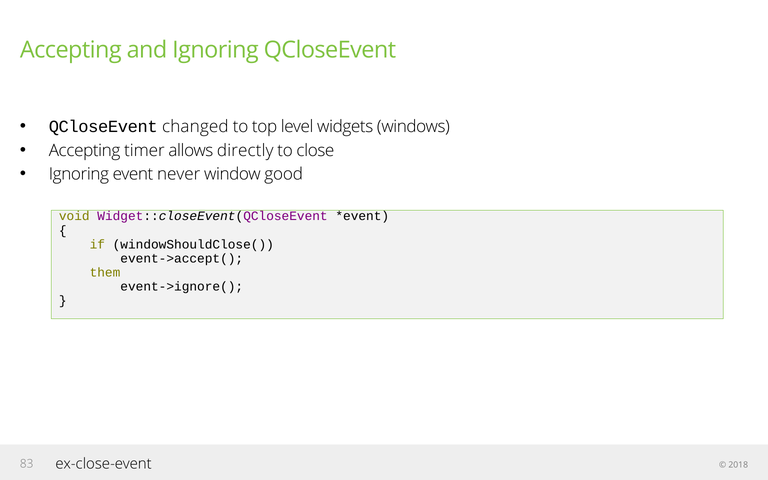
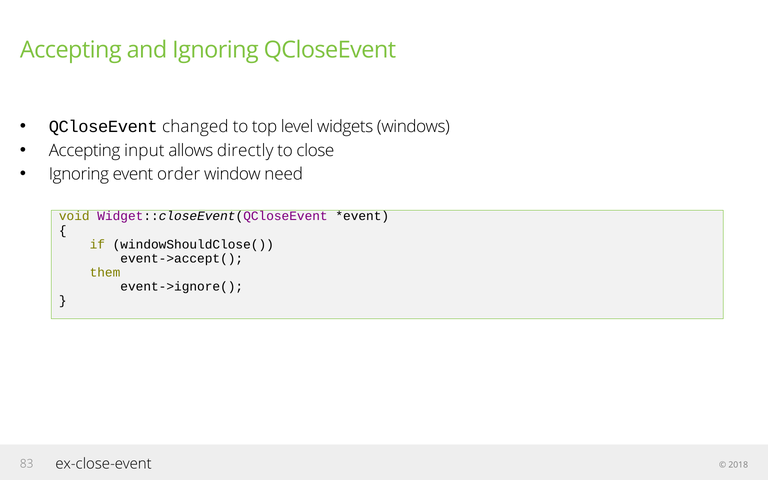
timer: timer -> input (144, 150)
never: never -> order (179, 174)
good: good -> need (284, 174)
